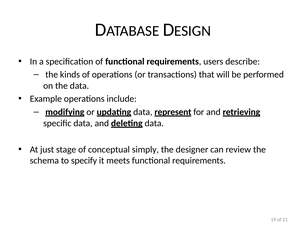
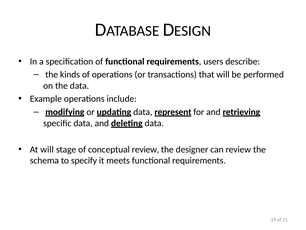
At just: just -> will (47, 149)
conceptual simply: simply -> review (145, 149)
